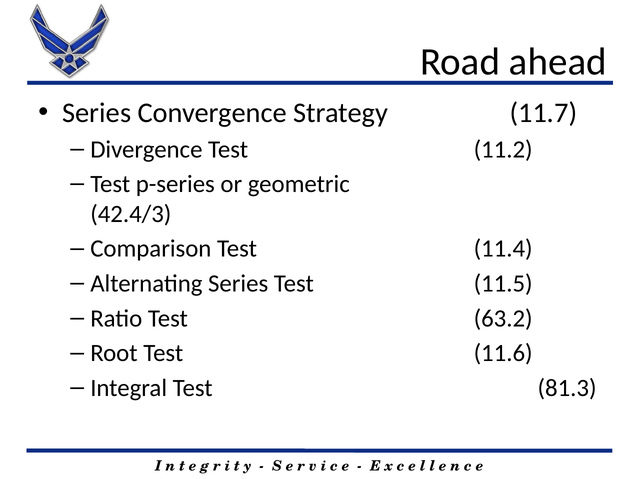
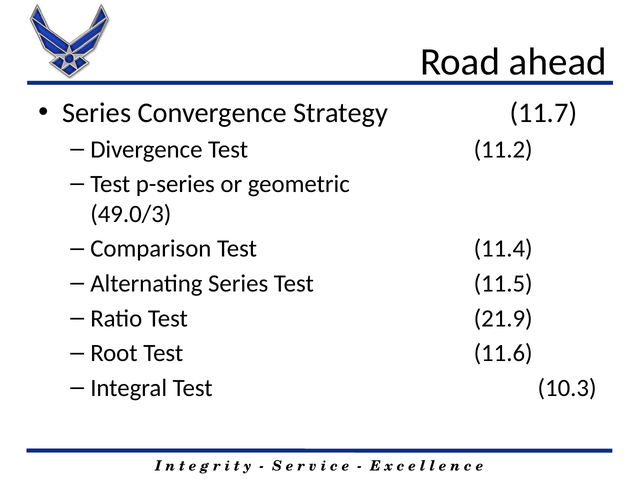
42.4/3: 42.4/3 -> 49.0/3 (131, 214)
63.2: 63.2 -> 21.9 (503, 319)
81.3: 81.3 -> 10.3 (567, 388)
